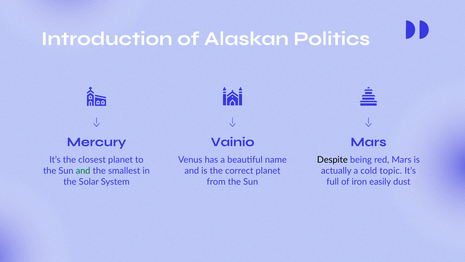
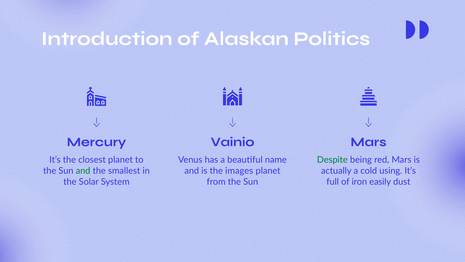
Despite colour: black -> green (332, 160)
correct: correct -> images (239, 171)
topic: topic -> using (391, 171)
